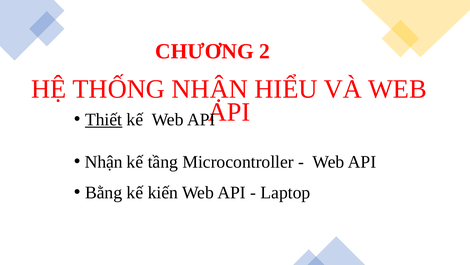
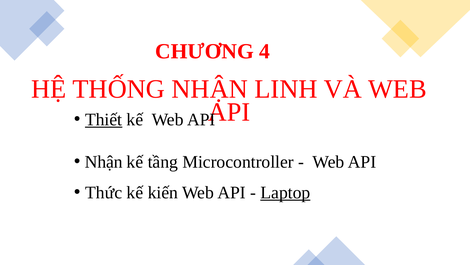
2: 2 -> 4 (265, 51)
HIỂU: HIỂU -> LINH (286, 89)
Bằng: Bằng -> Thức (104, 192)
Laptop underline: none -> present (285, 192)
